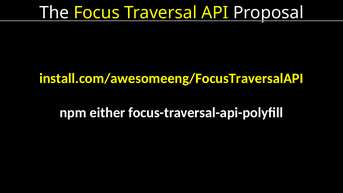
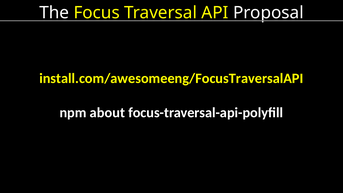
either: either -> about (107, 113)
